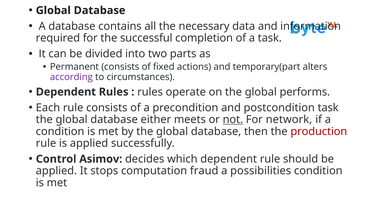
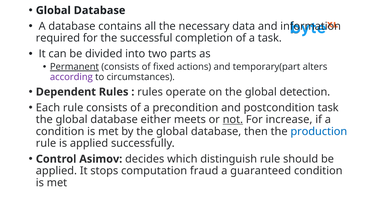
Permanent underline: none -> present (74, 67)
performs: performs -> detection (305, 92)
network: network -> increase (289, 120)
production colour: red -> blue (319, 131)
which dependent: dependent -> distinguish (229, 159)
possibilities: possibilities -> guaranteed (261, 171)
